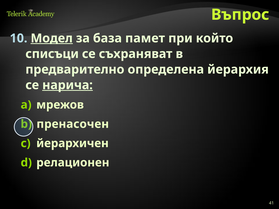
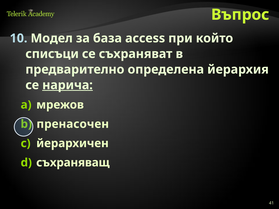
Модел underline: present -> none (52, 38)
памет: памет -> access (145, 38)
релационен: релационен -> съхраняващ (73, 163)
